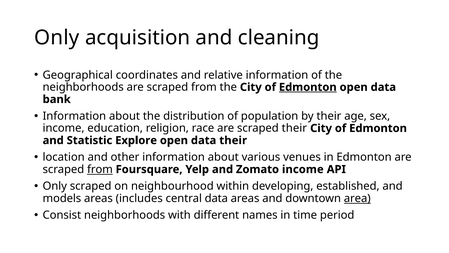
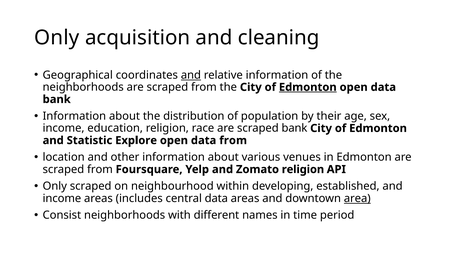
and underline: none -> present (191, 75)
scraped their: their -> bank (294, 128)
data their: their -> from (233, 140)
from underline: present -> none (100, 169)
Zomato income: income -> religion (303, 169)
models: models -> income (62, 198)
